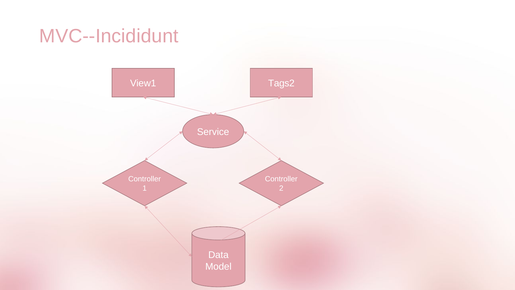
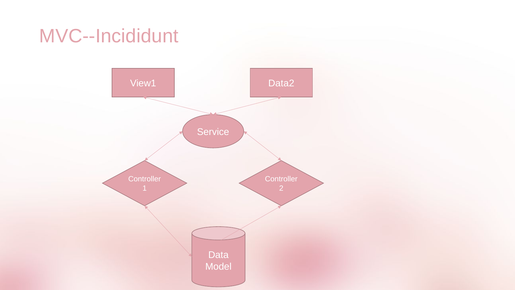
Tags2: Tags2 -> Data2 (281, 83)
